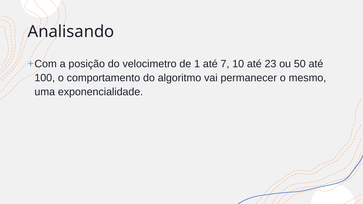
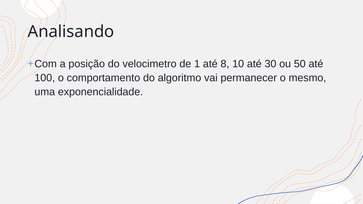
7: 7 -> 8 (225, 64)
23: 23 -> 30 (270, 64)
